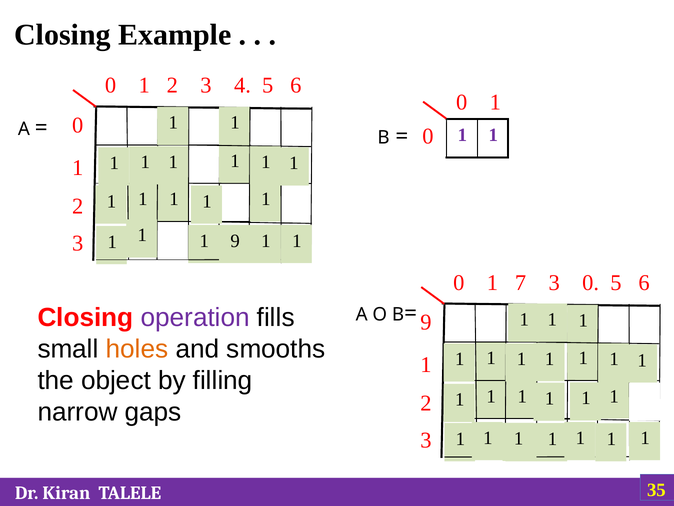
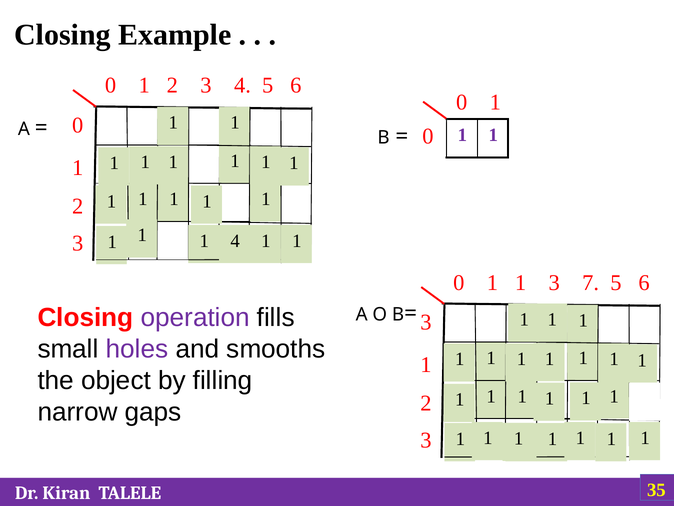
1 9: 9 -> 4 (235, 241)
7: 7 -> 1 (521, 282)
0: 0 -> 7 (591, 282)
9: 9 -> 3 (426, 322)
holes colour: orange -> purple (137, 349)
